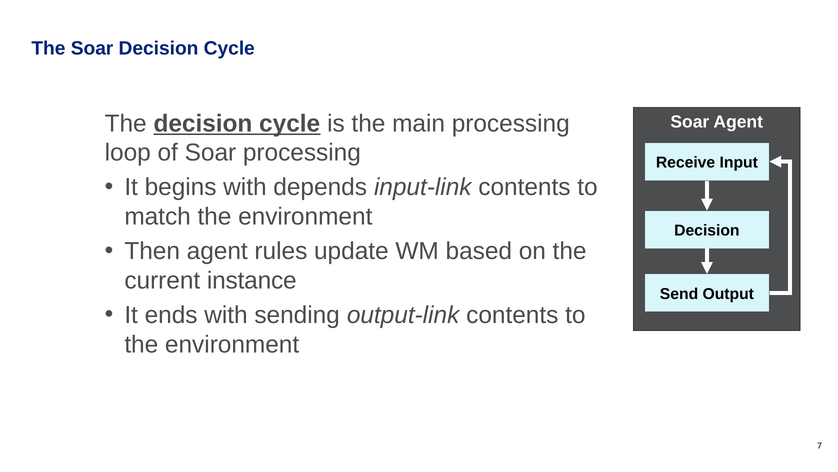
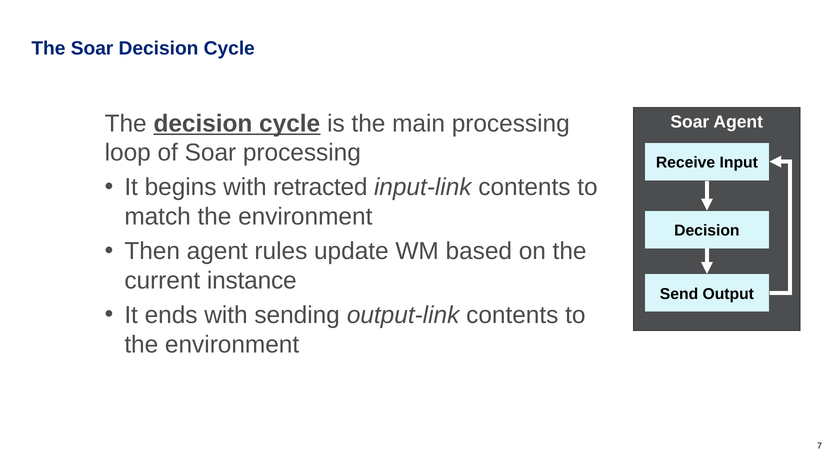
depends: depends -> retracted (320, 187)
